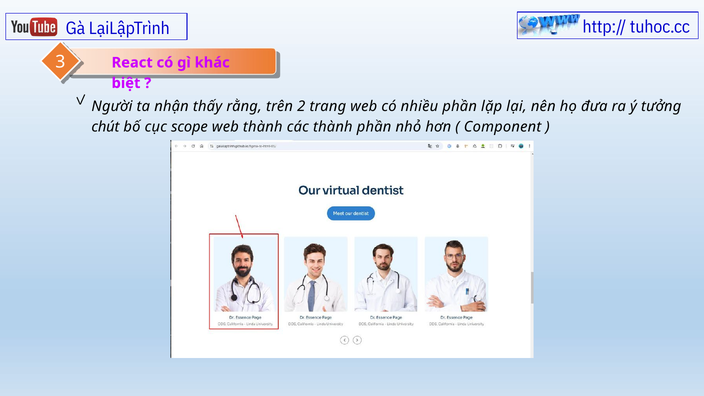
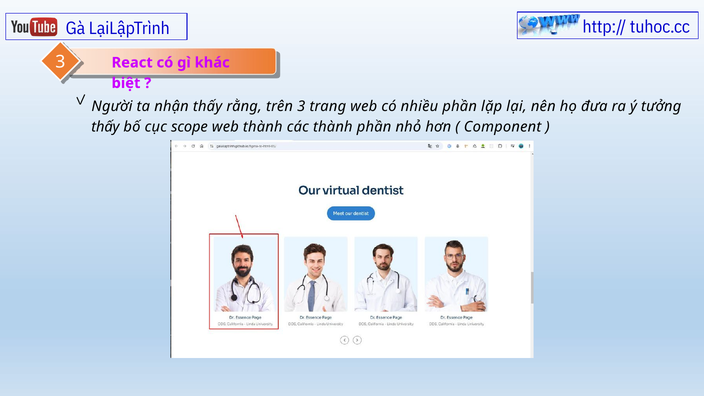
trên 2: 2 -> 3 (301, 106)
chút: chút -> thấy (105, 127)
